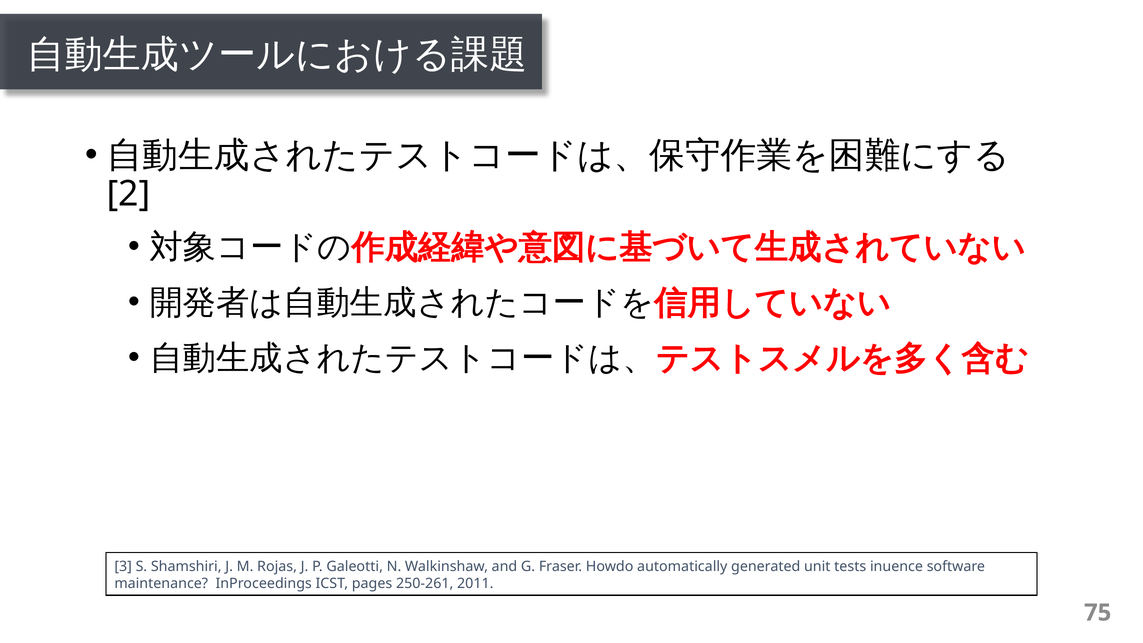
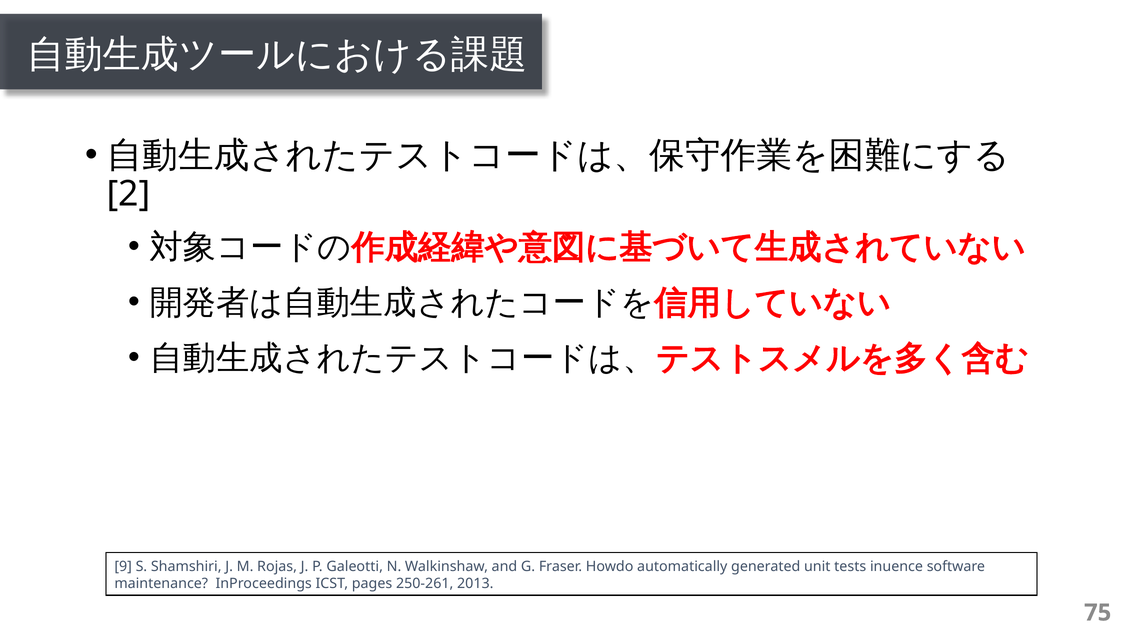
3: 3 -> 9 (123, 566)
2011: 2011 -> 2013 (475, 584)
